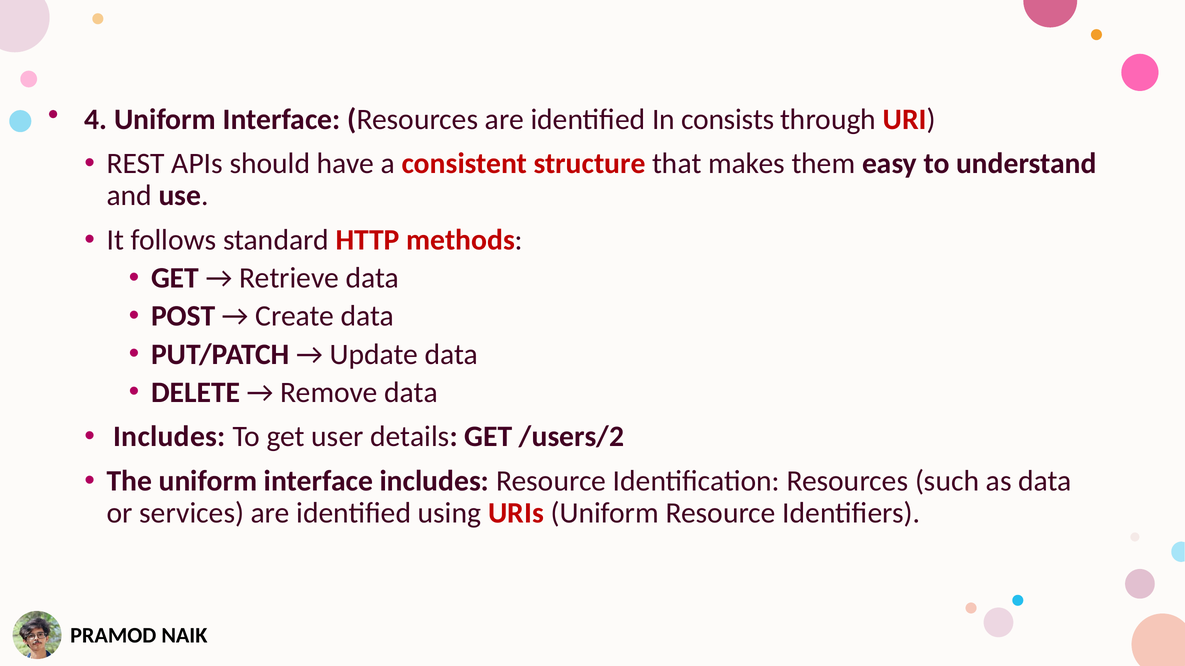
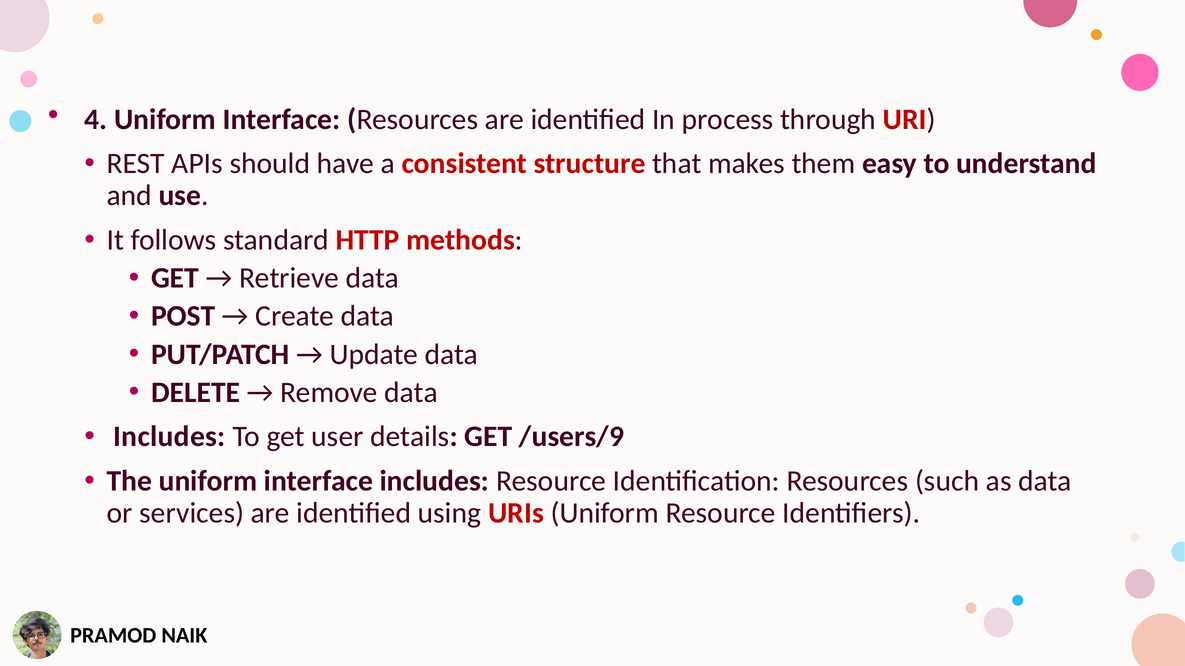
consists: consists -> process (728, 119)
/users/2: /users/2 -> /users/9 (571, 437)
